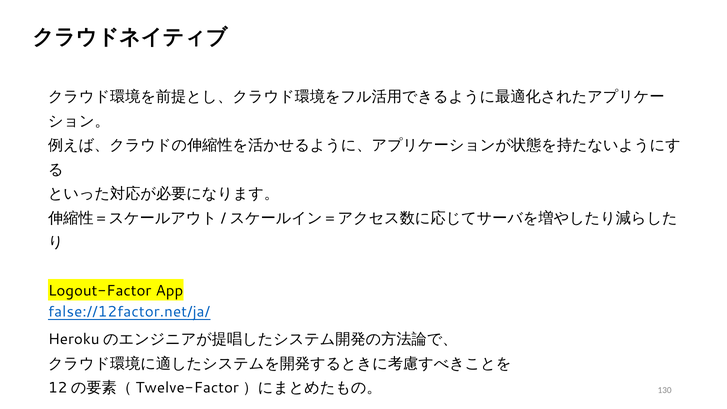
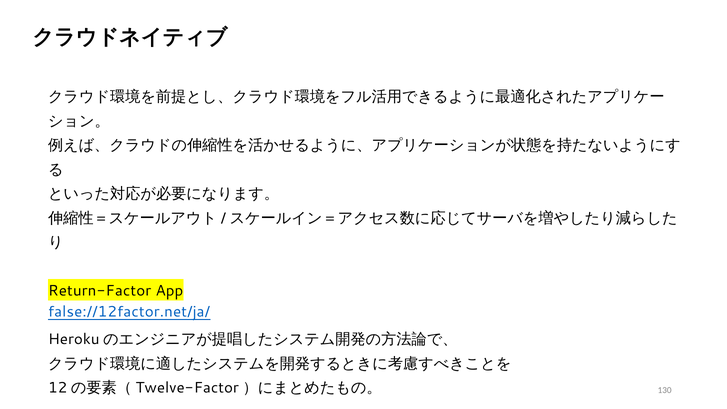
Logout-Factor: Logout-Factor -> Return-Factor (100, 291)
